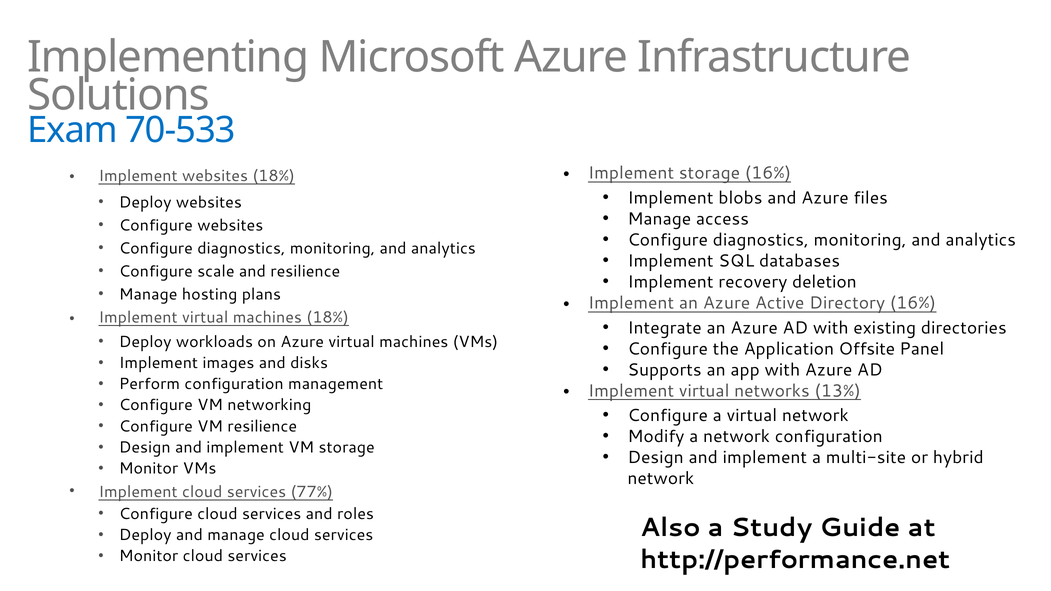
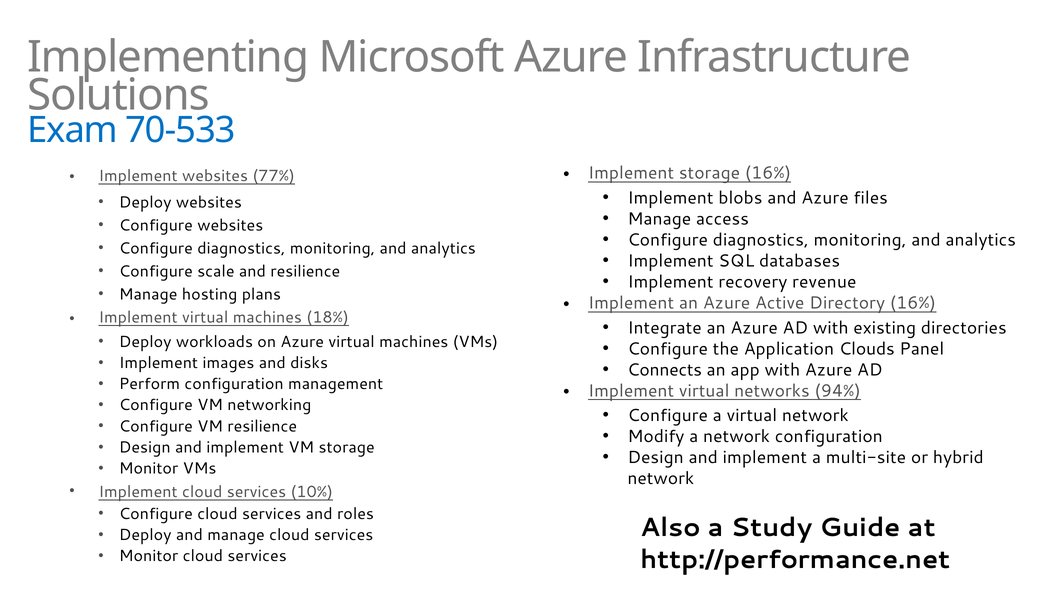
websites 18%: 18% -> 77% (274, 176)
deletion: deletion -> revenue (824, 282)
Offsite: Offsite -> Clouds (867, 349)
Supports: Supports -> Connects (665, 370)
13%: 13% -> 94% (838, 391)
77%: 77% -> 10% (312, 492)
